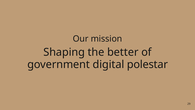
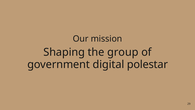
better: better -> group (123, 52)
